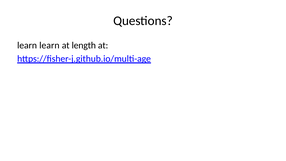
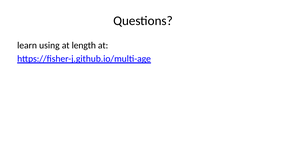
learn learn: learn -> using (49, 45)
